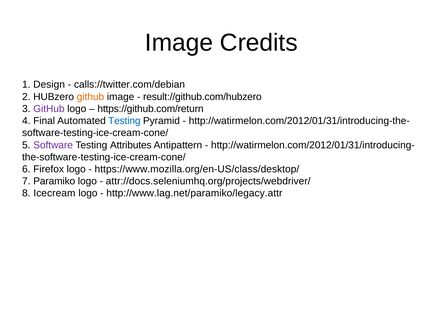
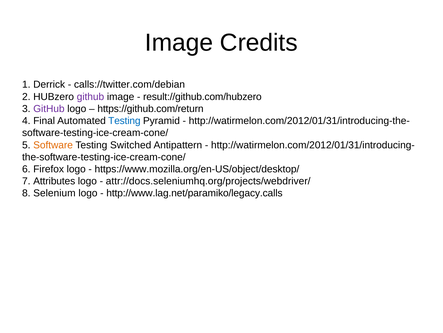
Design: Design -> Derrick (49, 84)
github colour: orange -> purple (90, 97)
Software colour: purple -> orange (53, 145)
Attributes: Attributes -> Switched (131, 145)
https://www.mozilla.org/en-US/class/desktop/: https://www.mozilla.org/en-US/class/desktop/ -> https://www.mozilla.org/en-US/object/desktop/ (197, 169)
Paramiko: Paramiko -> Attributes (54, 181)
Icecream: Icecream -> Selenium (54, 193)
http://www.lag.net/paramiko/legacy.attr: http://www.lag.net/paramiko/legacy.attr -> http://www.lag.net/paramiko/legacy.calls (194, 193)
